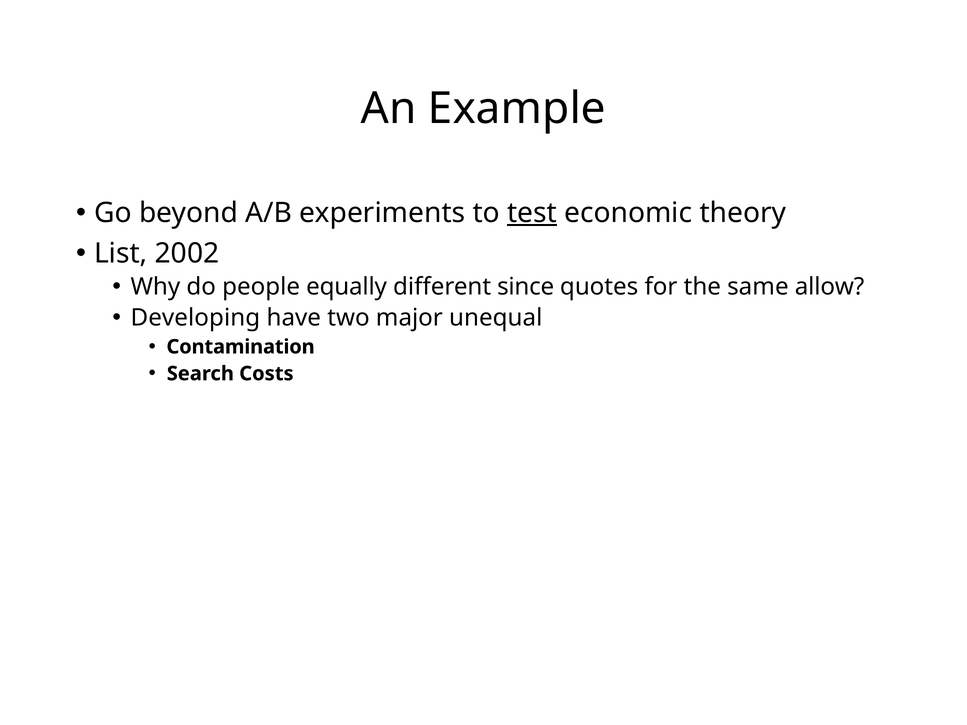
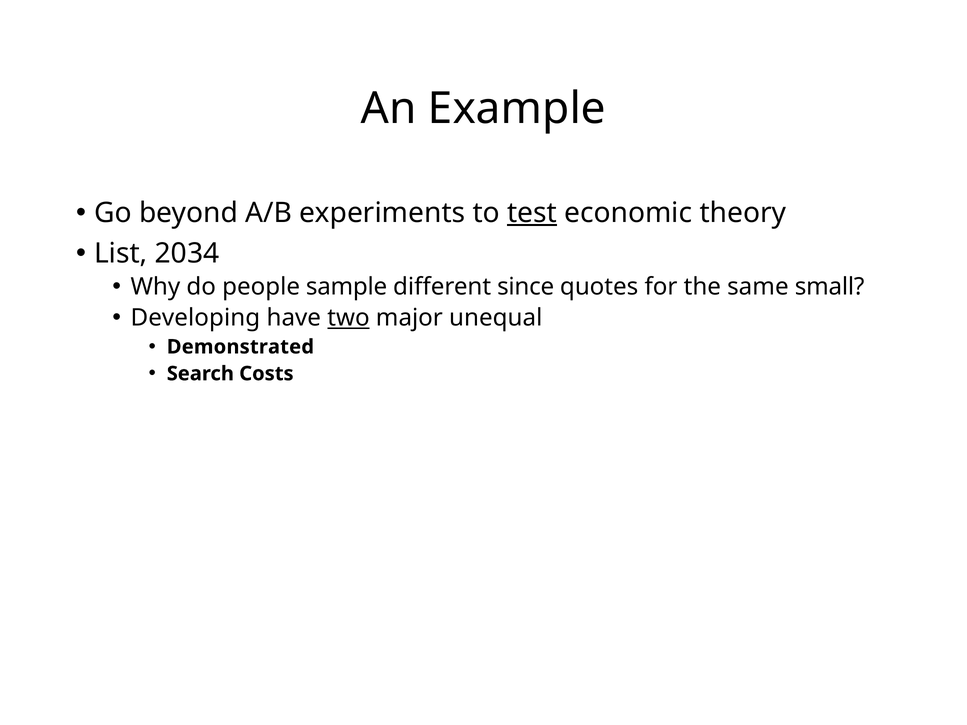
2002: 2002 -> 2034 (187, 253)
equally: equally -> sample (347, 287)
allow: allow -> small (830, 287)
two underline: none -> present (348, 318)
Contamination: Contamination -> Demonstrated (240, 347)
